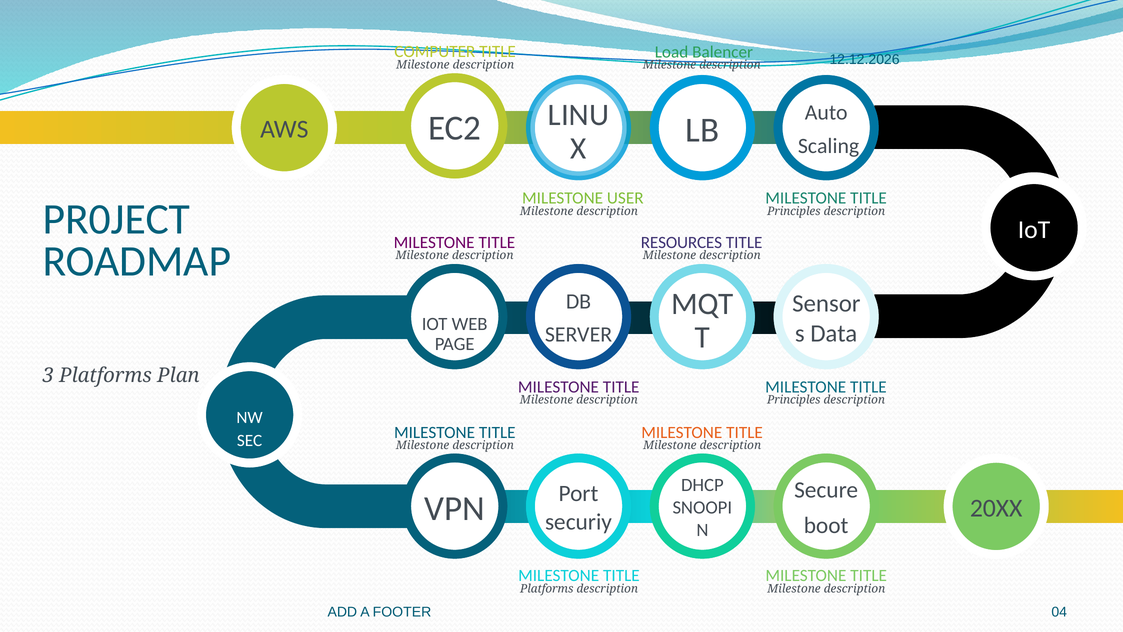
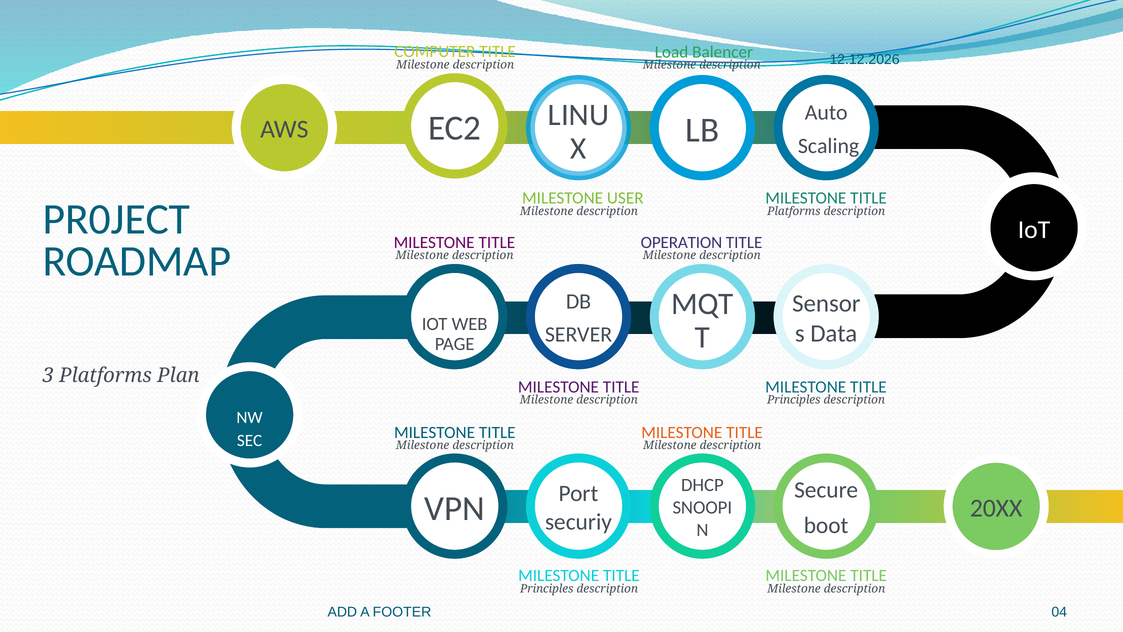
Principles: Principles -> Platforms (794, 211)
RESOURCES: RESOURCES -> OPERATION (681, 242)
Platforms: Platforms -> Principles (547, 588)
